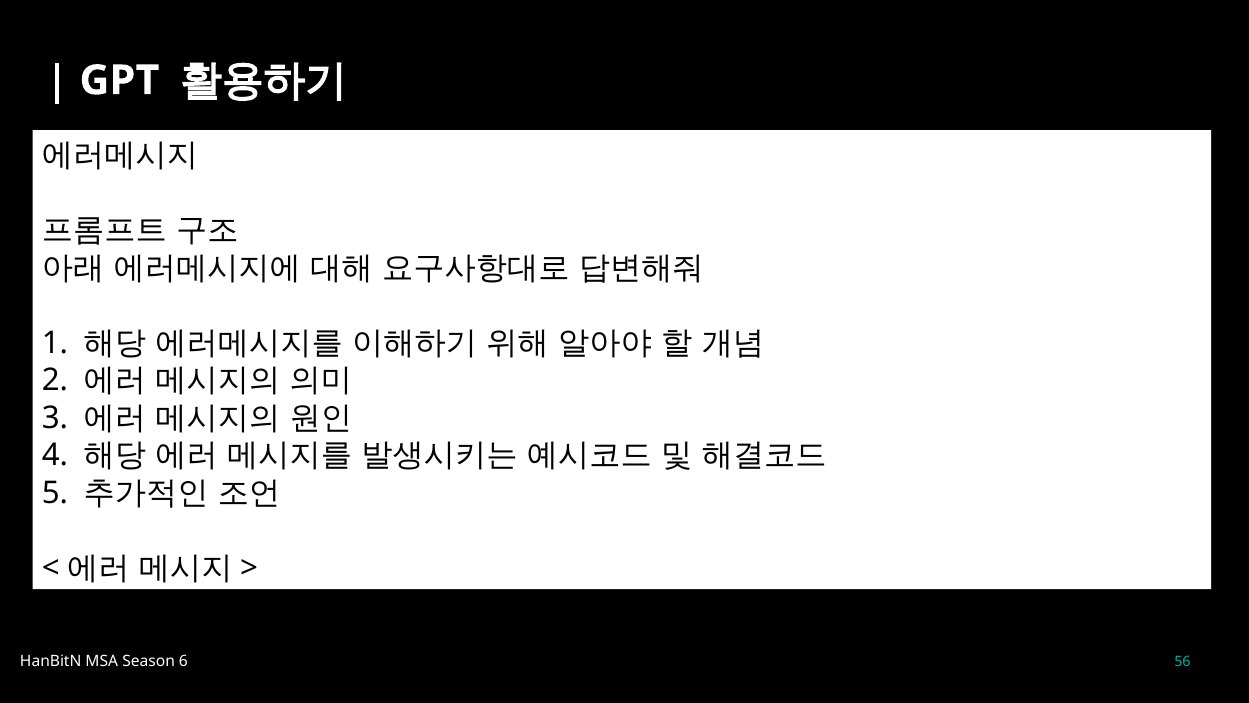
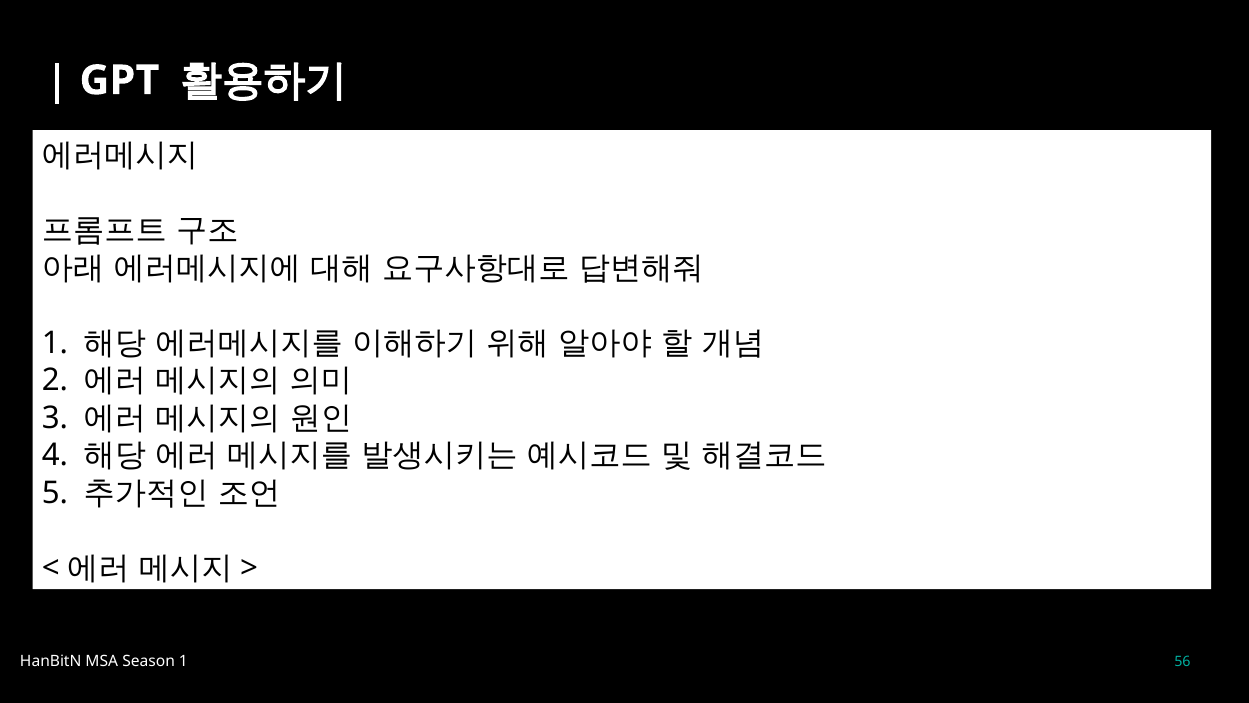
6: 6 -> 1 (183, 662)
